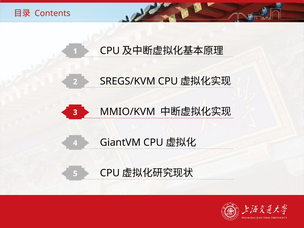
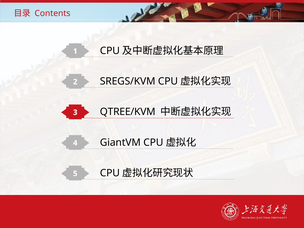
MMIO/KVM: MMIO/KVM -> QTREE/KVM (128, 112)
